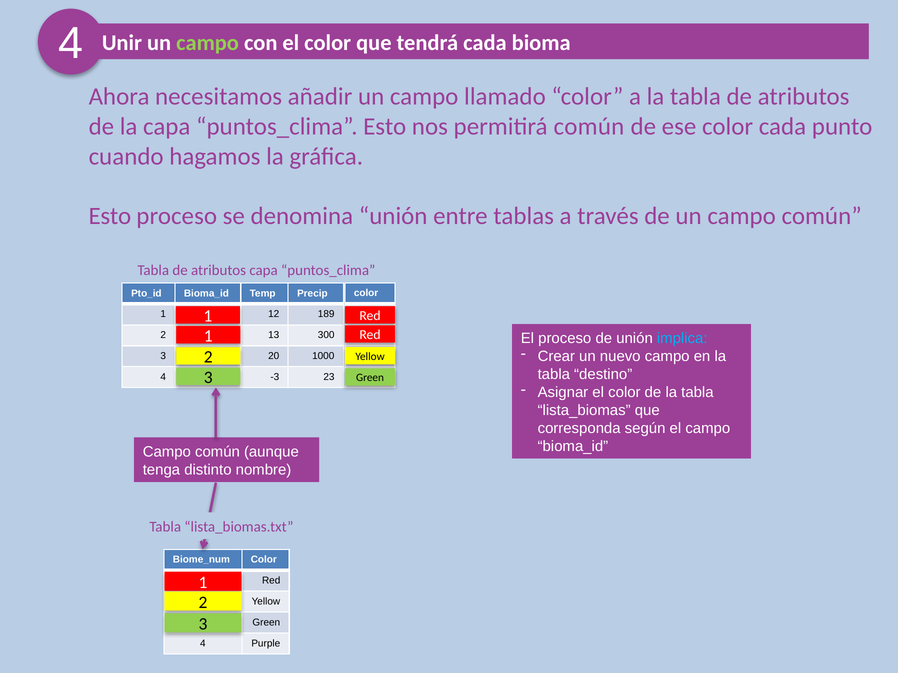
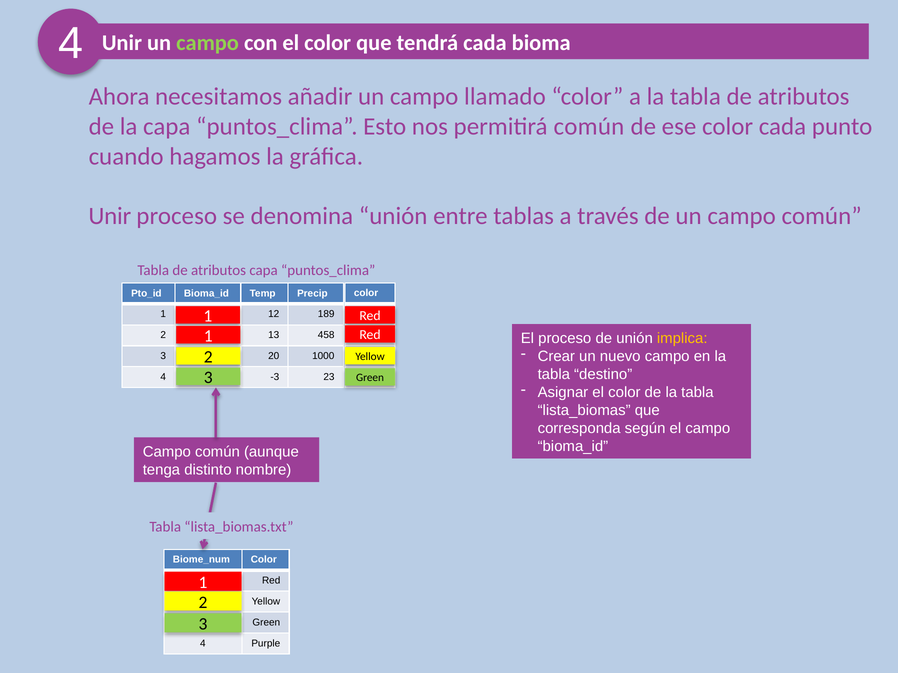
Esto: Esto -> Unir (110, 216)
300: 300 -> 458 (326, 335)
implica colour: light blue -> yellow (682, 339)
